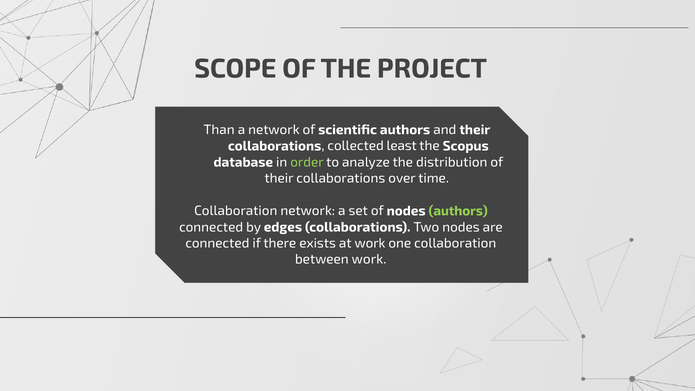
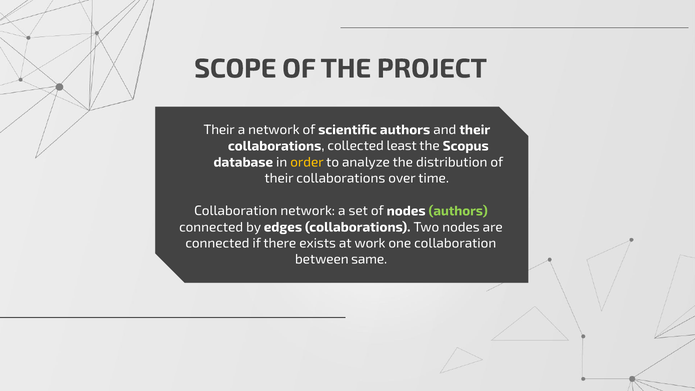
Than: Than -> Their (219, 130)
order colour: light green -> yellow (307, 162)
between work: work -> same (369, 260)
